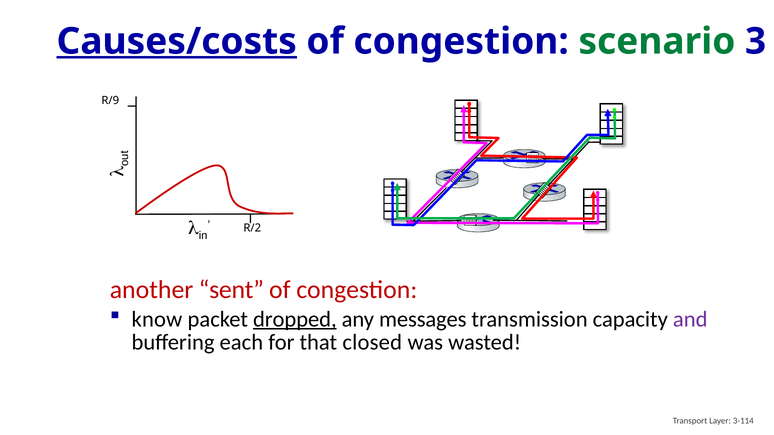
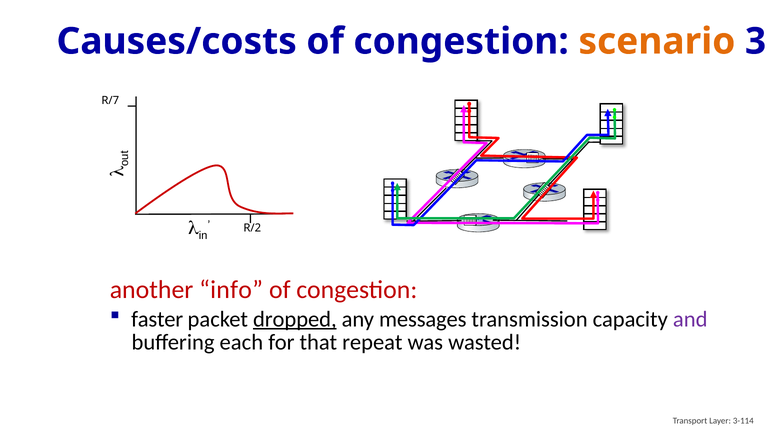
Causes/costs underline: present -> none (177, 41)
scenario colour: green -> orange (657, 41)
R/9: R/9 -> R/7 (110, 101)
sent: sent -> info (231, 290)
know: know -> faster (157, 319)
closed: closed -> repeat (372, 343)
